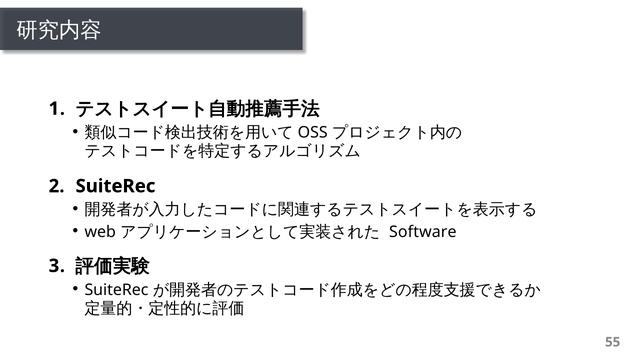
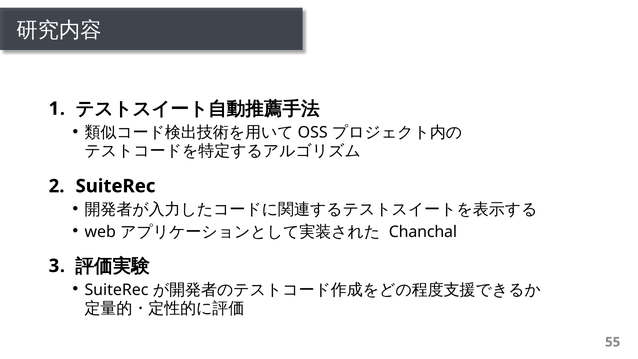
Software: Software -> Chanchal (423, 232)
